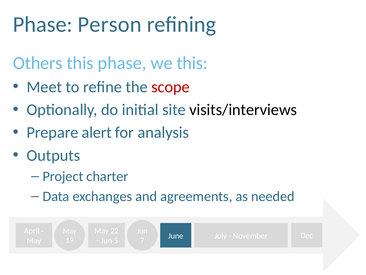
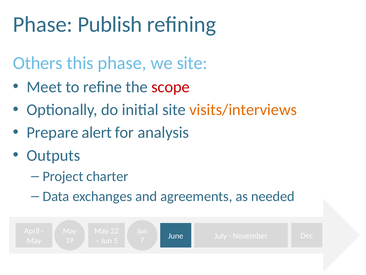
Person: Person -> Publish (110, 24)
we this: this -> site (192, 63)
visits/interviews colour: black -> orange (243, 110)
